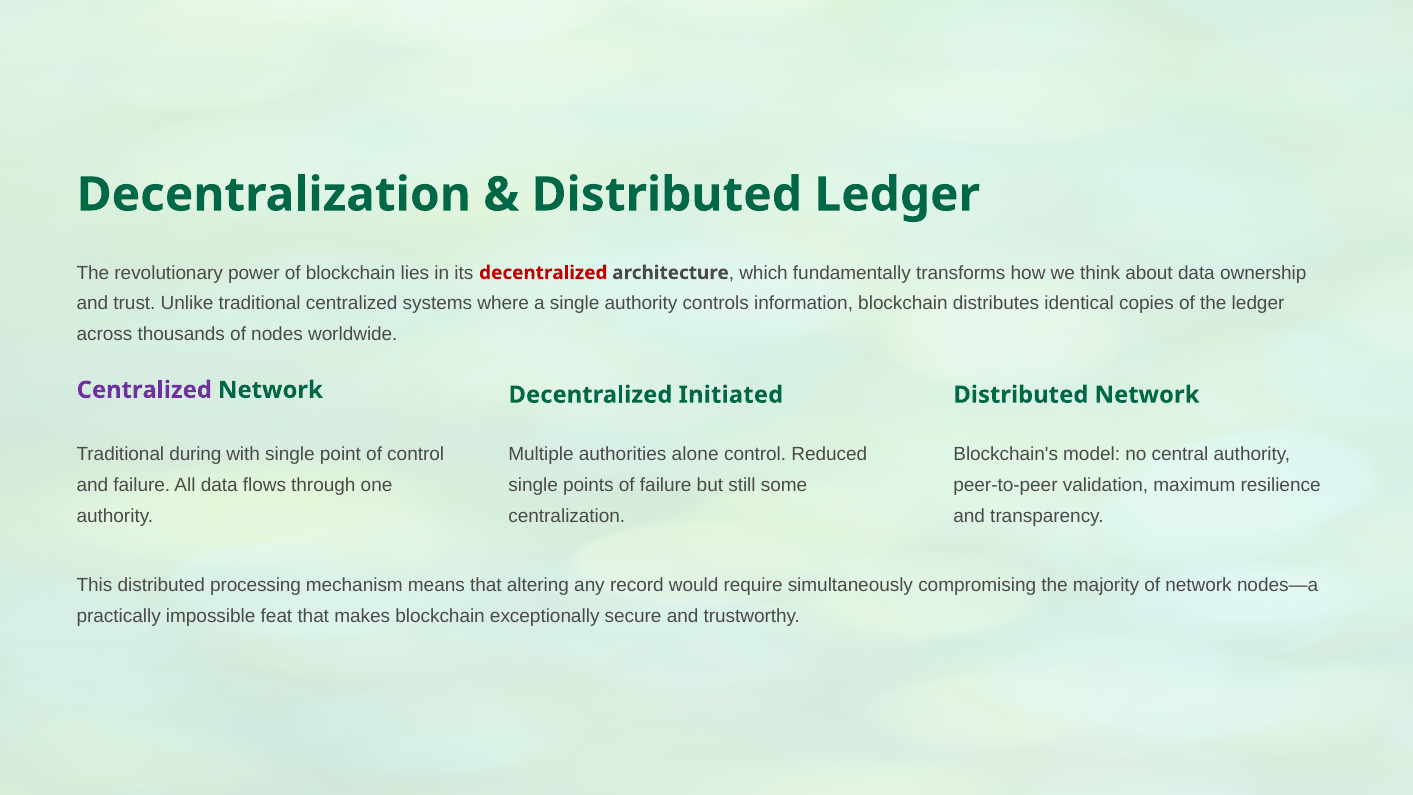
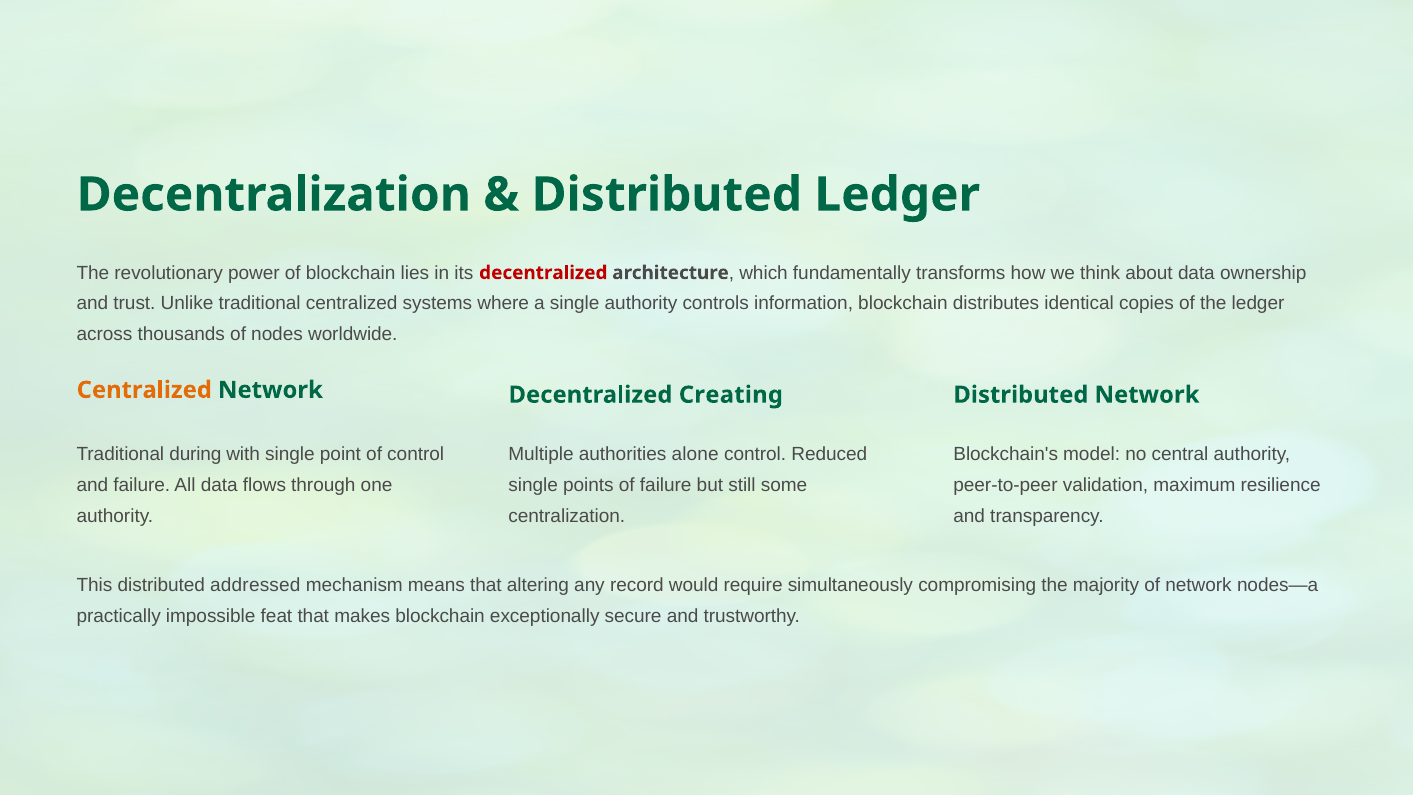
Centralized colour: purple -> orange (144, 390)
Initiated: Initiated -> Creating (731, 395)
processing: processing -> addressed (255, 585)
